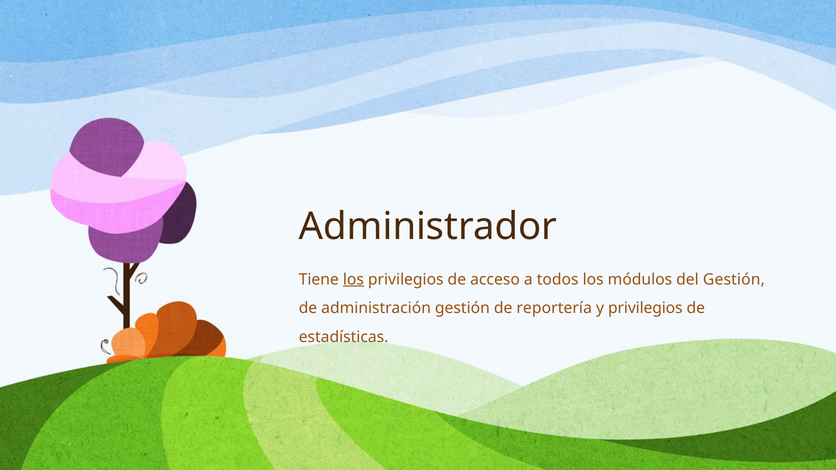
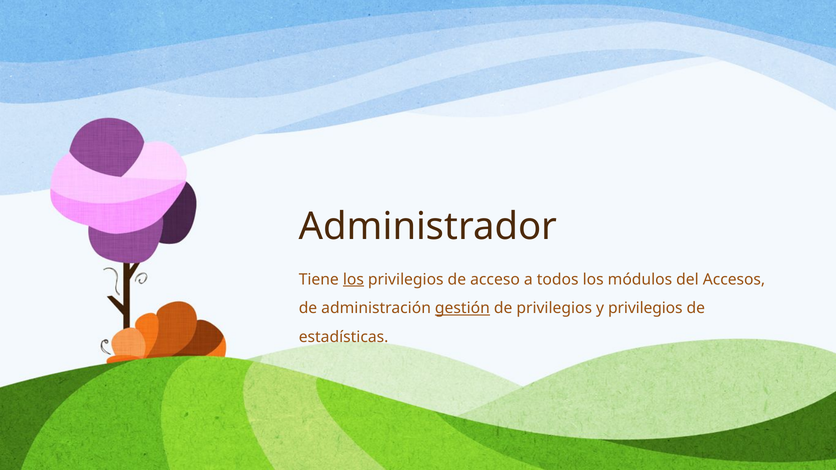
del Gestión: Gestión -> Accesos (734, 280)
gestión underline: none -> present (462, 308)
de reportería: reportería -> privilegios (554, 308)
